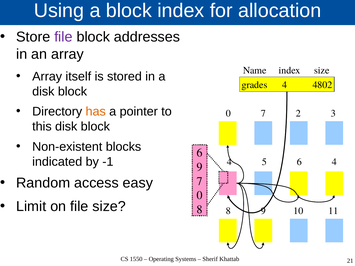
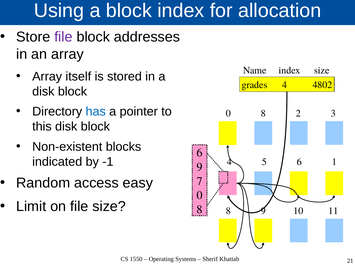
has colour: orange -> blue (96, 112)
7: 7 -> 8 (263, 113)
6 4: 4 -> 1 (334, 162)
